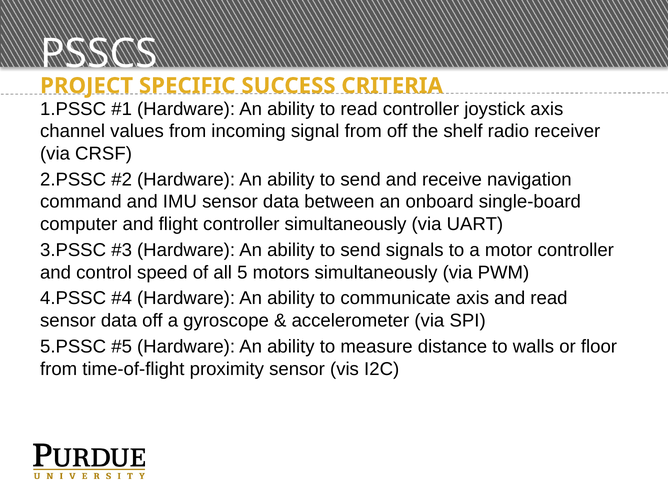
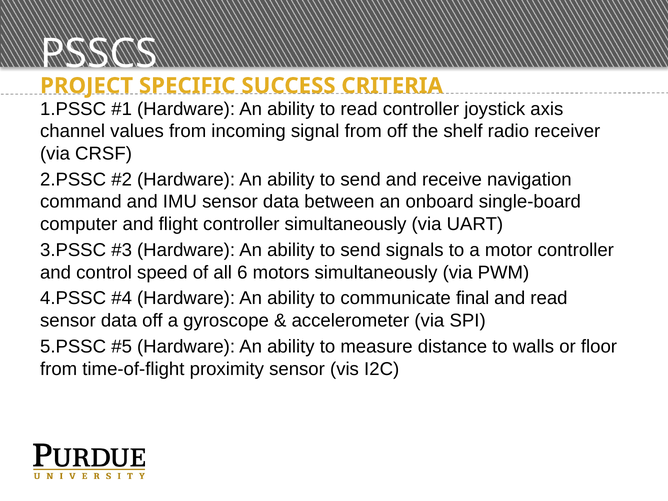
5: 5 -> 6 (242, 272)
communicate axis: axis -> final (473, 298)
